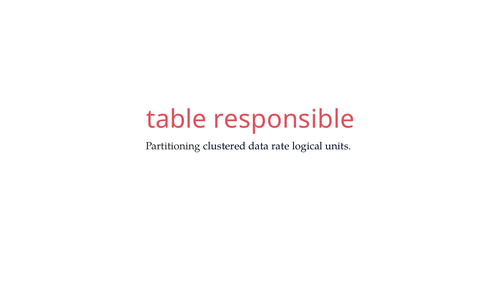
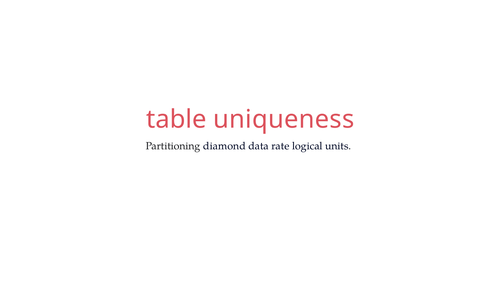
responsible: responsible -> uniqueness (284, 119)
clustered: clustered -> diamond (224, 146)
